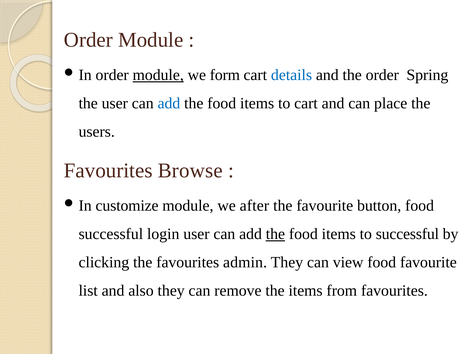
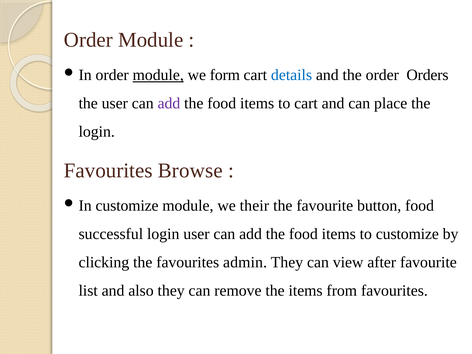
Spring: Spring -> Orders (427, 75)
add colour: blue -> purple (169, 103)
users: users -> login (97, 132)
after: after -> their (254, 206)
the underline: present -> none (275, 234)
to successful: successful -> customize (407, 234)
view food: food -> after (382, 262)
